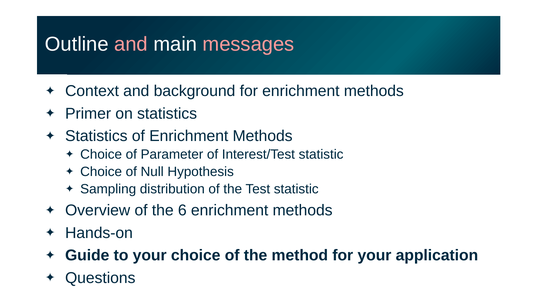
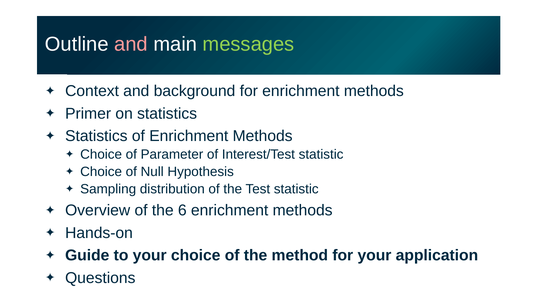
messages colour: pink -> light green (248, 44)
